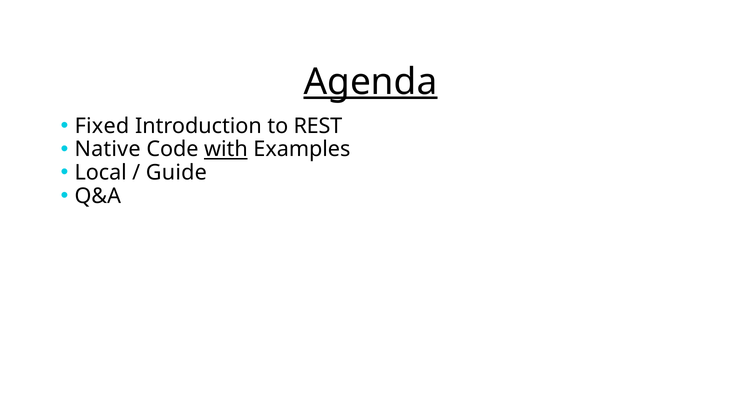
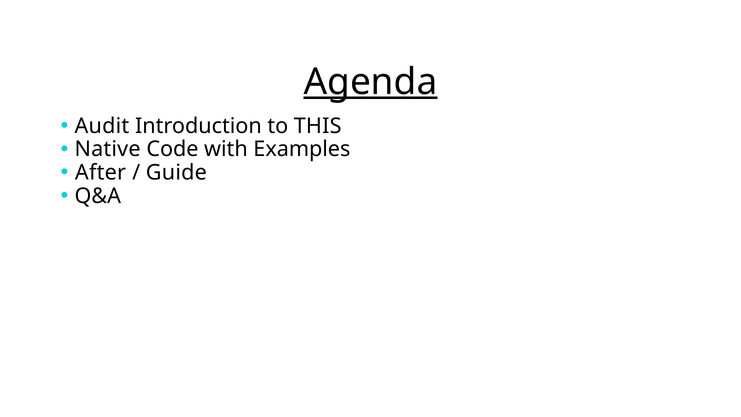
Fixed: Fixed -> Audit (102, 126)
REST: REST -> THIS (318, 126)
with underline: present -> none (226, 149)
Local: Local -> After (101, 173)
